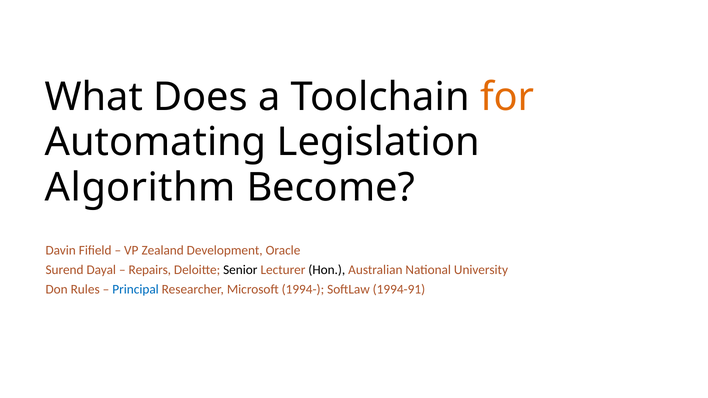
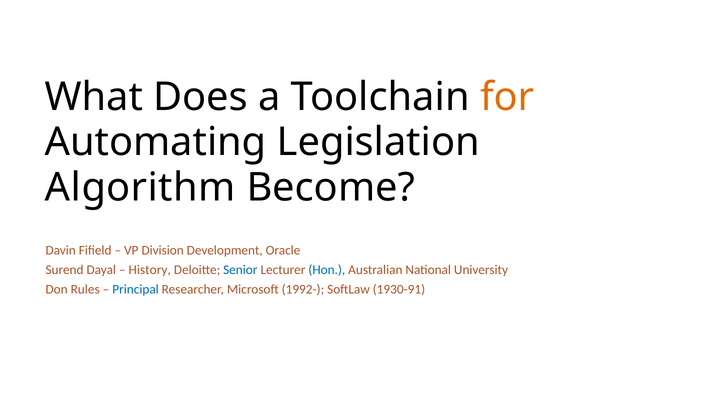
Zealand: Zealand -> Division (163, 251)
Repairs: Repairs -> History (150, 270)
Senior colour: black -> blue (240, 270)
Hon colour: black -> blue (327, 270)
1994-: 1994- -> 1992- (303, 290)
1994-91: 1994-91 -> 1930-91 (399, 290)
